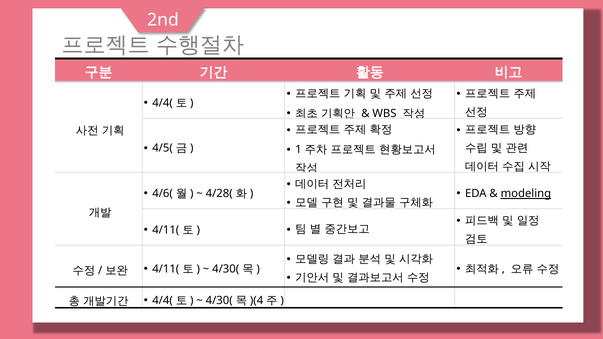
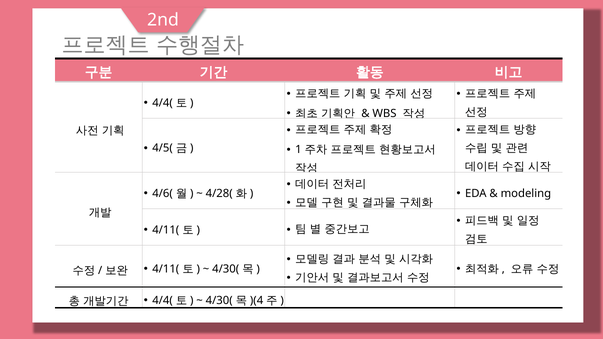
modeling underline: present -> none (526, 194)
